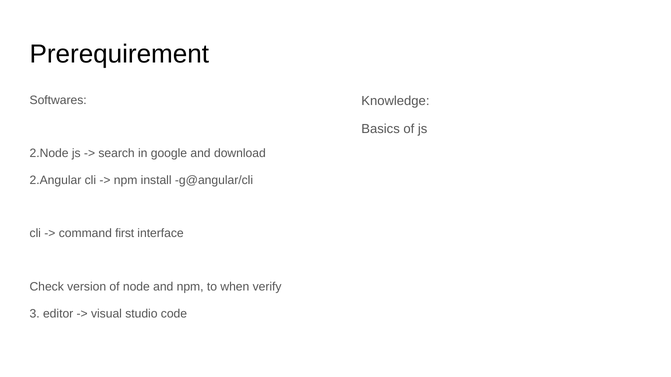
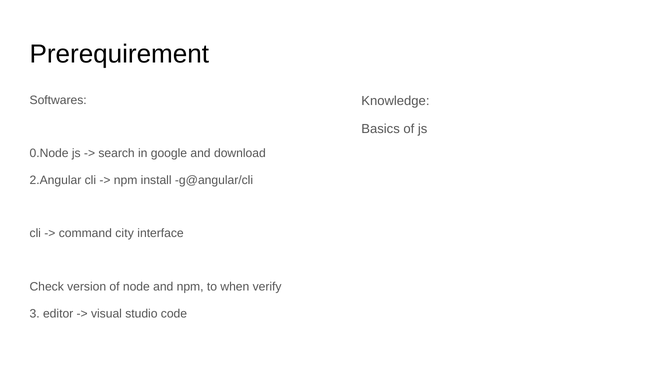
2.Node: 2.Node -> 0.Node (49, 154)
first: first -> city (125, 234)
